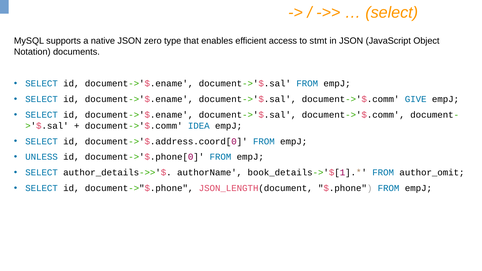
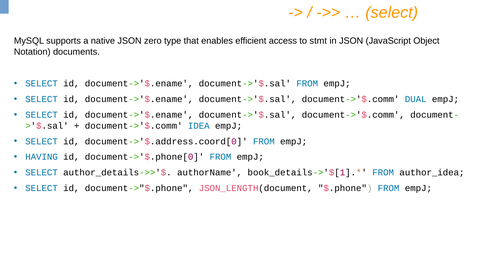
GIVE: GIVE -> DUAL (416, 99)
UNLESS: UNLESS -> HAVING (42, 157)
author_omit: author_omit -> author_idea (432, 173)
